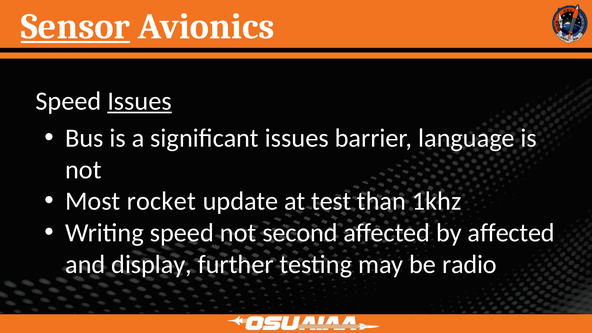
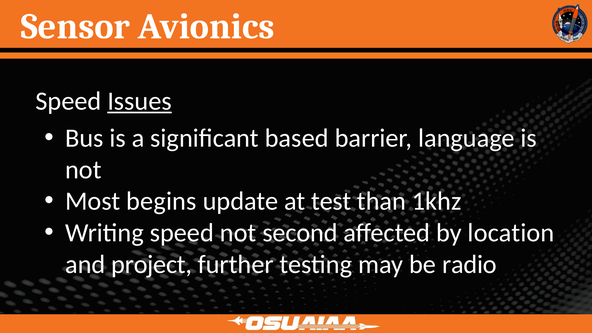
Sensor underline: present -> none (75, 27)
significant issues: issues -> based (297, 138)
rocket: rocket -> begins (161, 201)
by affected: affected -> location (511, 233)
display: display -> project (152, 264)
